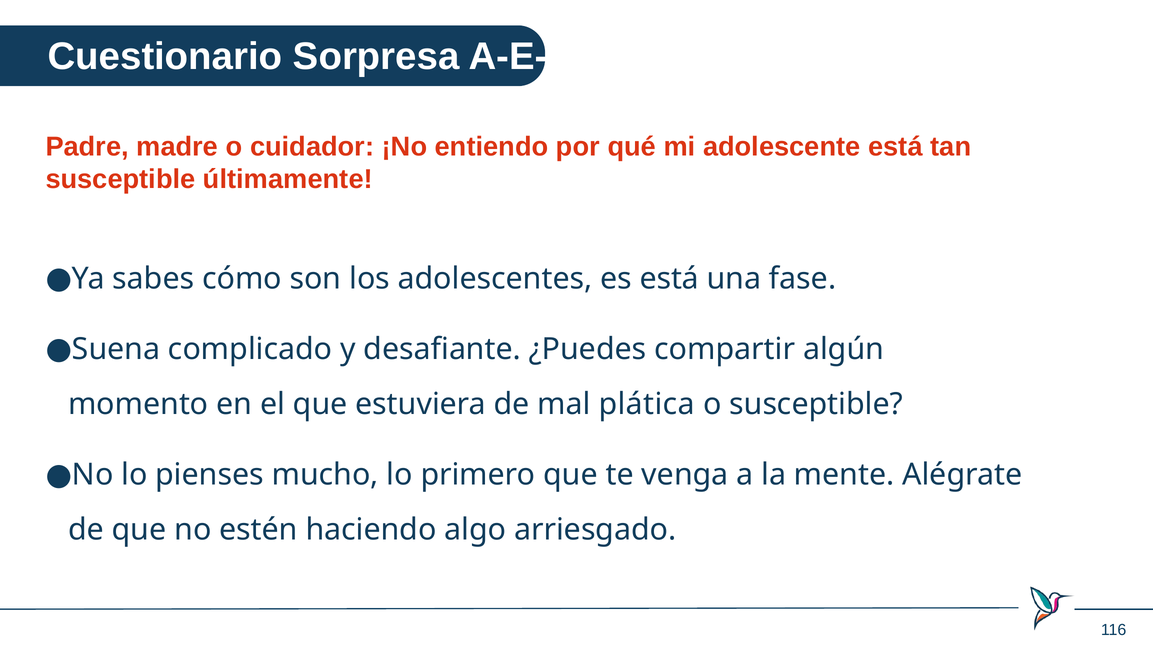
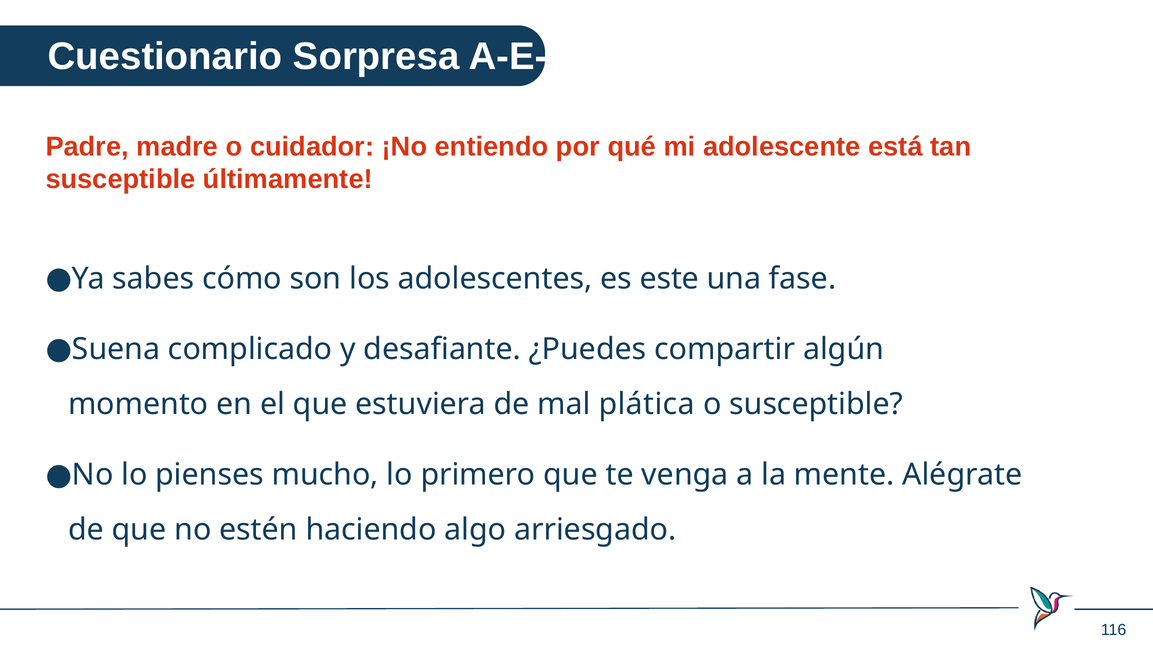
es está: está -> este (669, 278)
